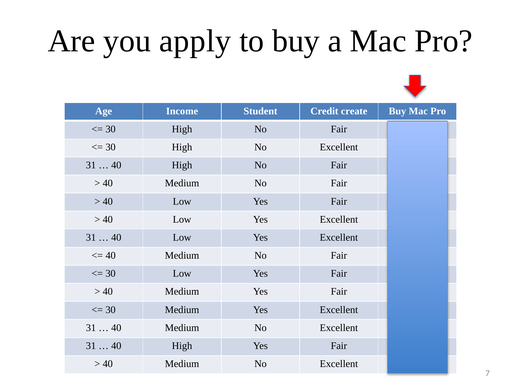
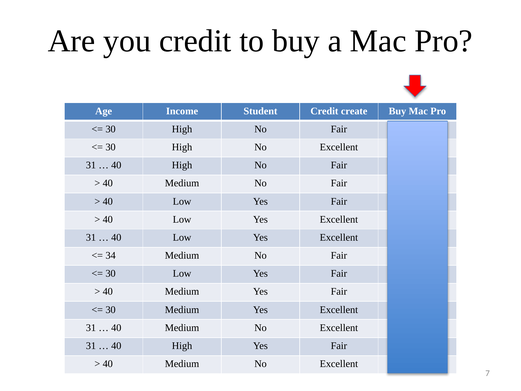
you apply: apply -> credit (195, 41)
40: 40 -> 34 (111, 255)
